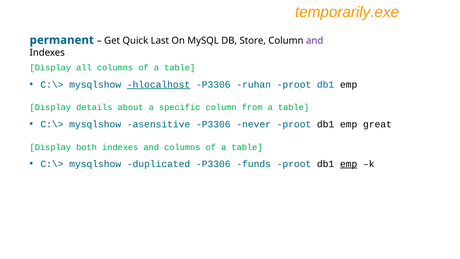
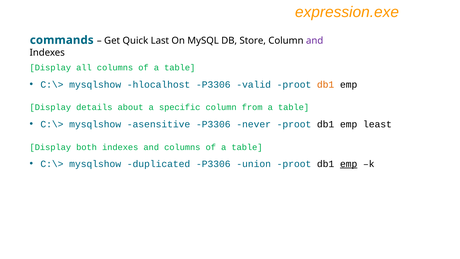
temporarily.exe: temporarily.exe -> expression.exe (347, 12)
permanent: permanent -> commands (62, 40)
hlocalhost underline: present -> none (159, 84)
ruhan: ruhan -> valid (254, 84)
db1 colour: blue -> orange (326, 84)
great: great -> least (377, 124)
funds: funds -> union (254, 164)
